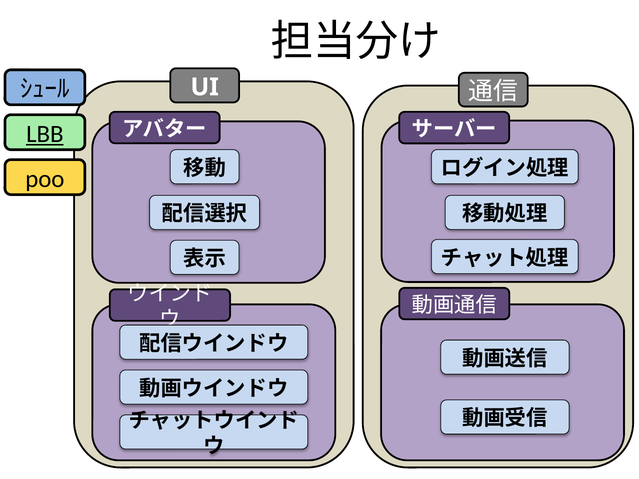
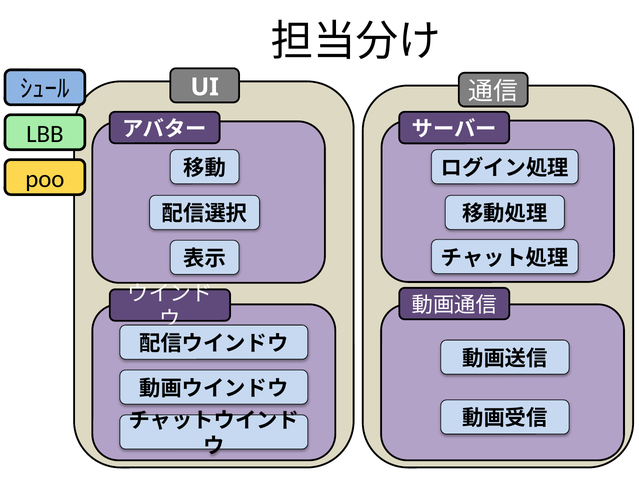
LBB underline: present -> none (45, 134)
